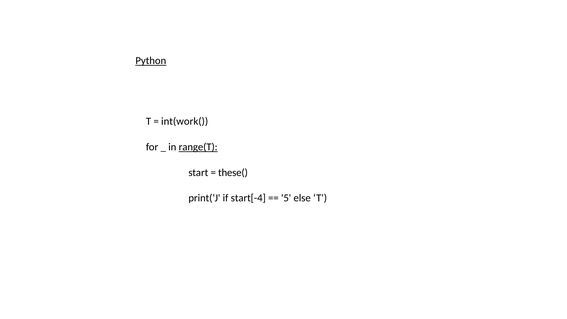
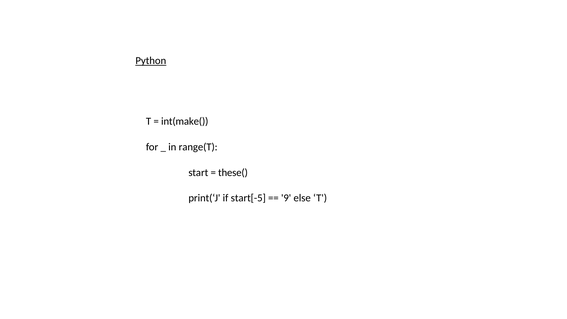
int(work(: int(work( -> int(make( (185, 121)
range(T underline: present -> none (198, 147)
start[-4: start[-4 -> start[-5 (248, 198)
5: 5 -> 9 (286, 198)
